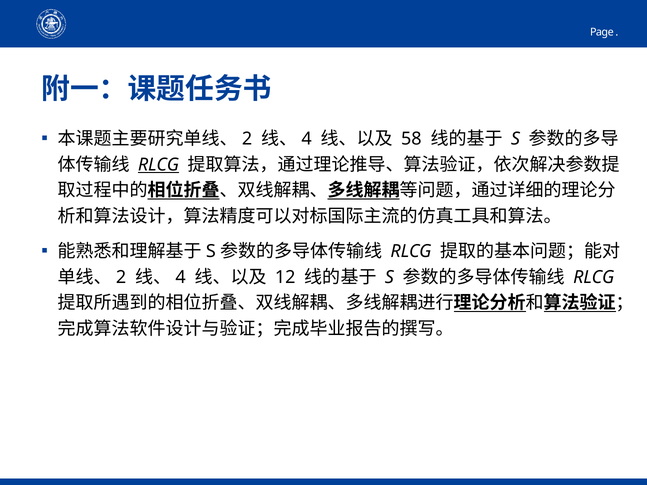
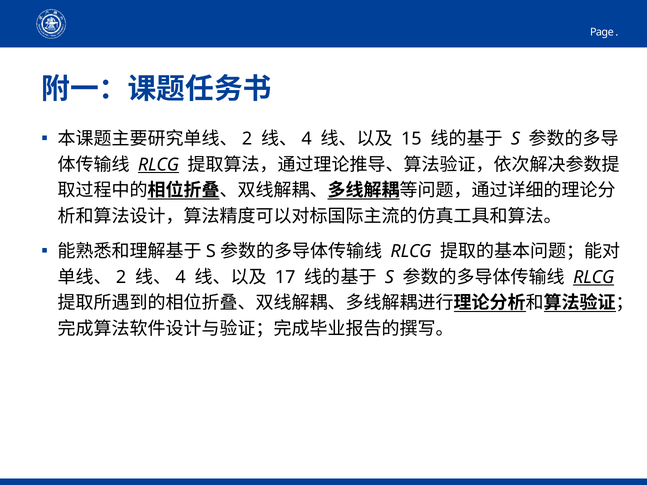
58: 58 -> 15 (411, 139)
12: 12 -> 17 (285, 277)
RLCG underline: none -> present (594, 277)
